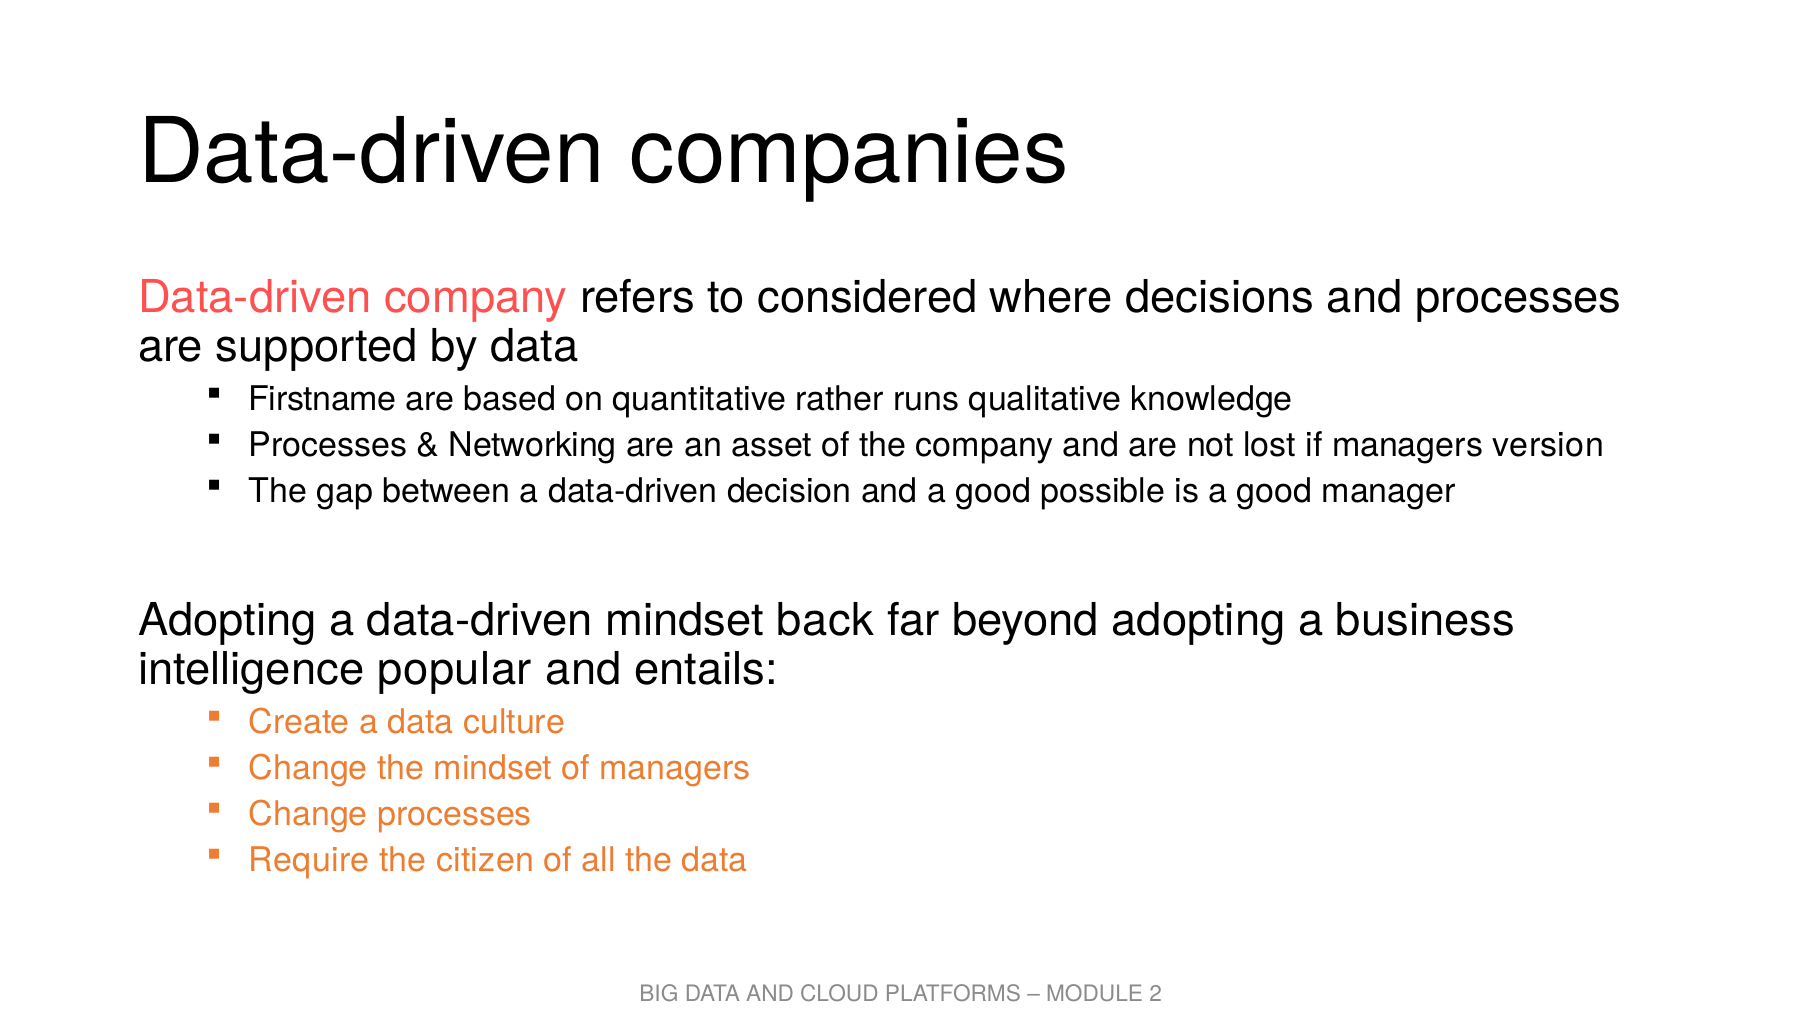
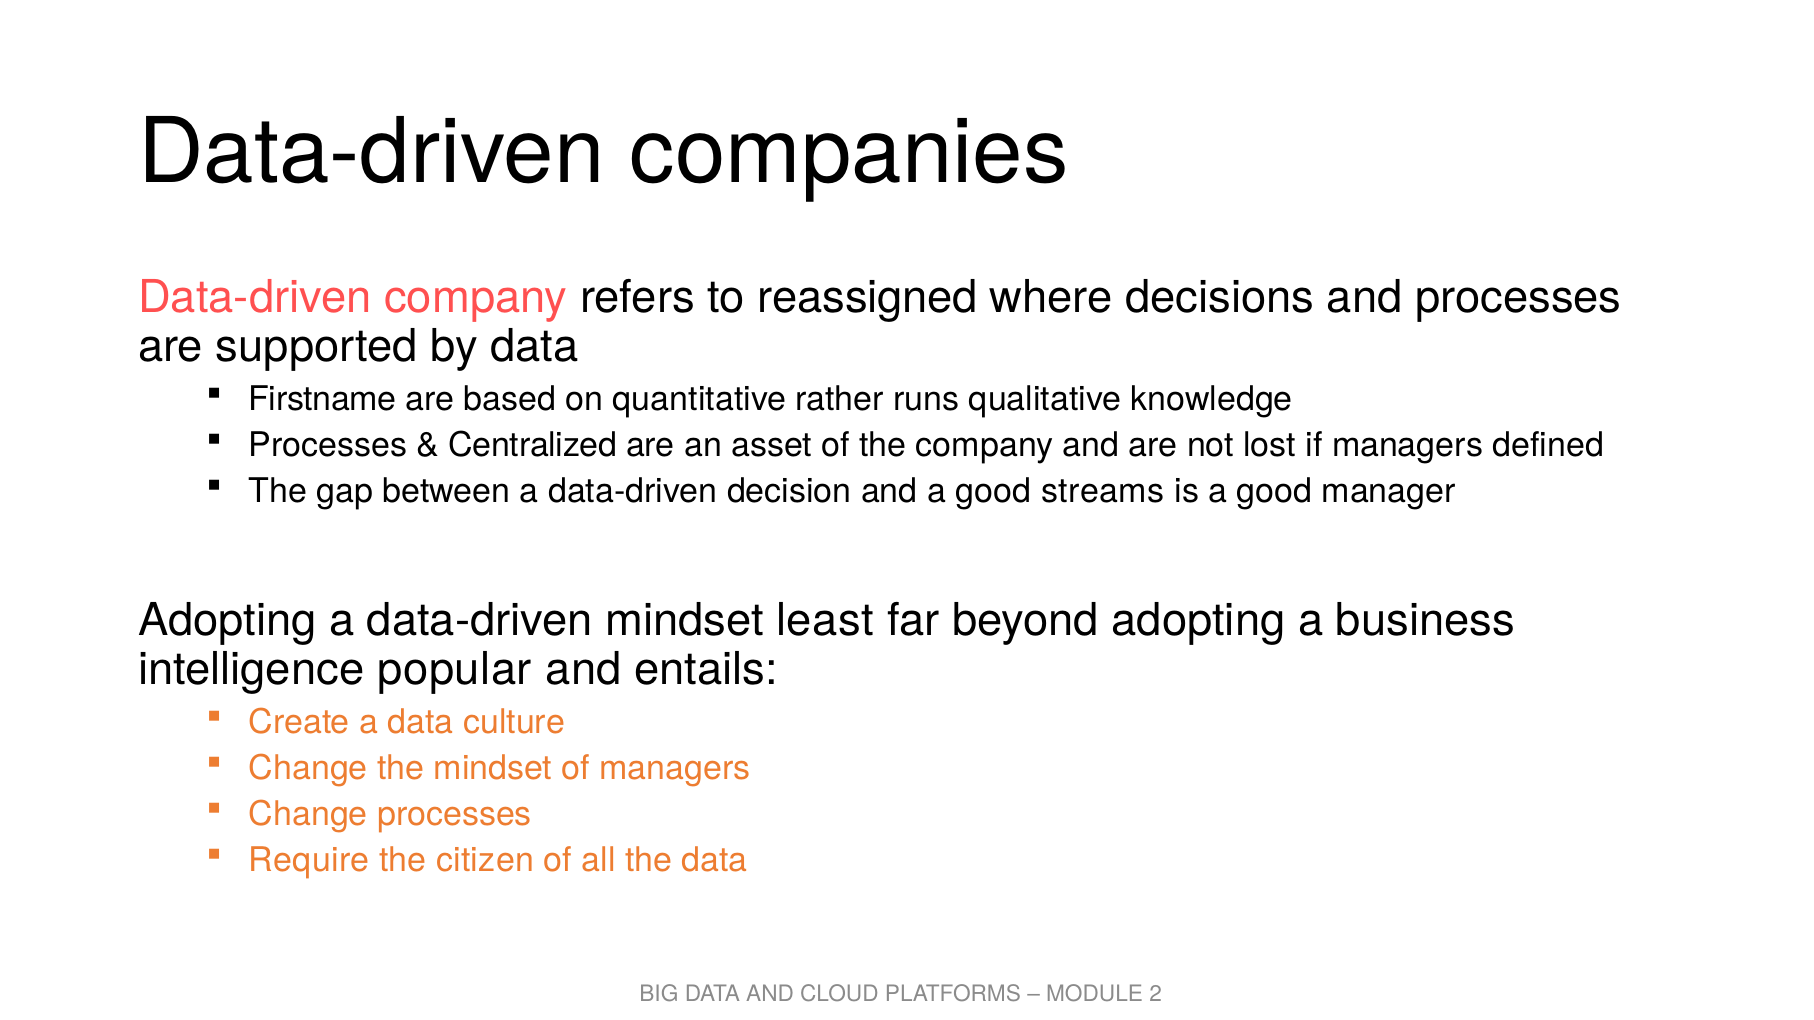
considered: considered -> reassigned (868, 298)
Networking: Networking -> Centralized (533, 446)
version: version -> defined (1548, 446)
possible: possible -> streams (1103, 492)
back: back -> least (825, 621)
